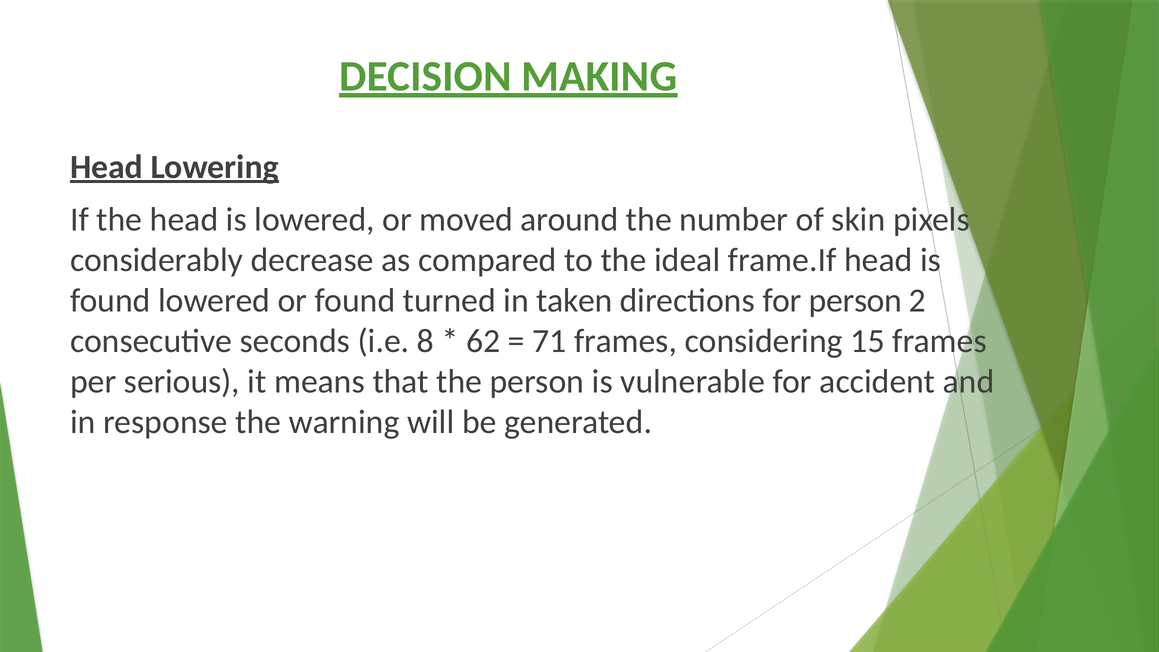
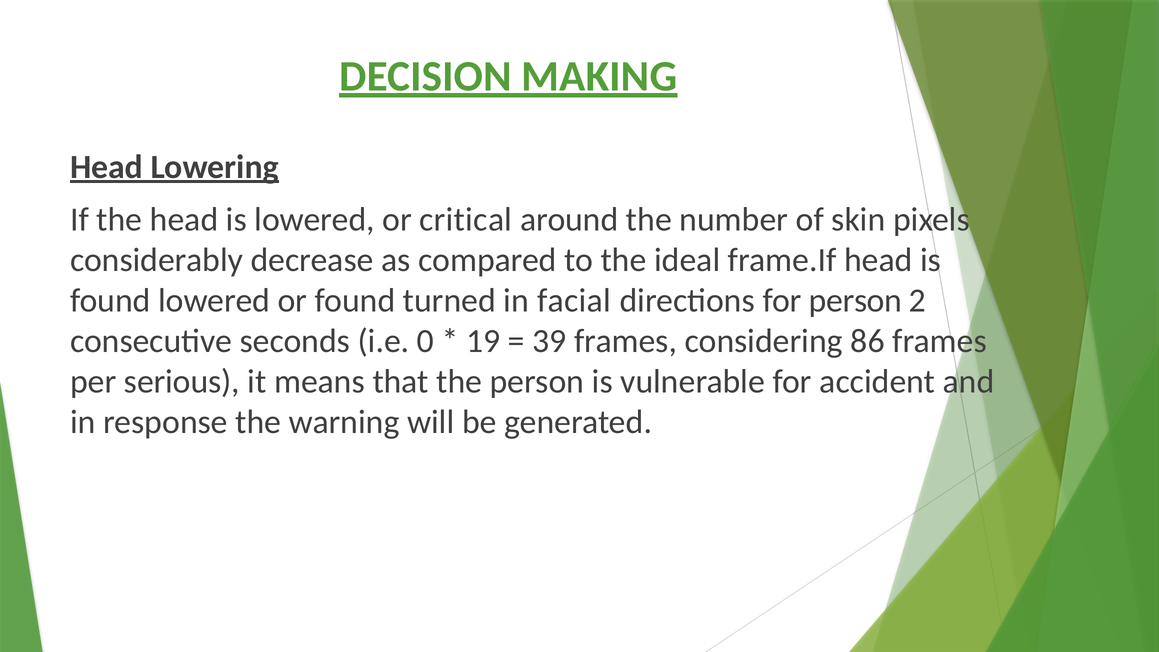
moved: moved -> critical (466, 220)
taken: taken -> facial (574, 301)
8: 8 -> 0 (425, 341)
62: 62 -> 19 (483, 341)
71: 71 -> 39 (549, 341)
15: 15 -> 86 (868, 341)
